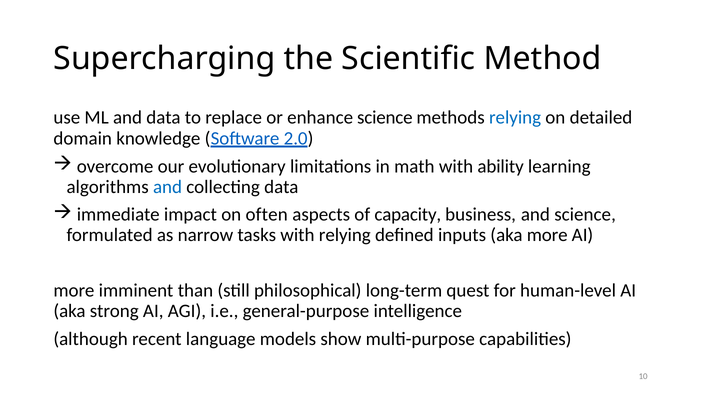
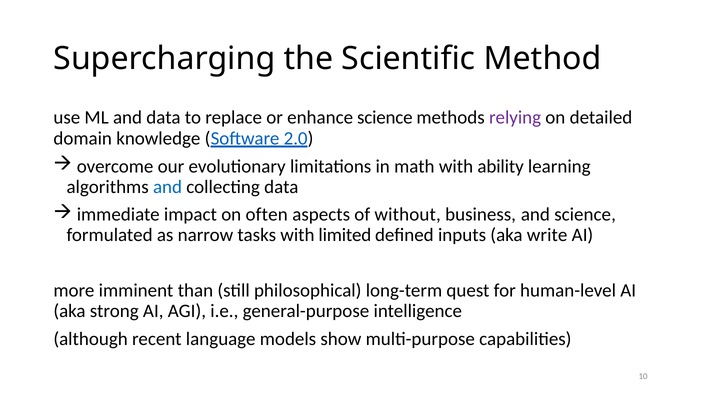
relying colour: blue -> purple (515, 118)
capacity: capacity -> without (408, 215)
with relying: relying -> limited (345, 235)
aka more: more -> write (547, 235)
